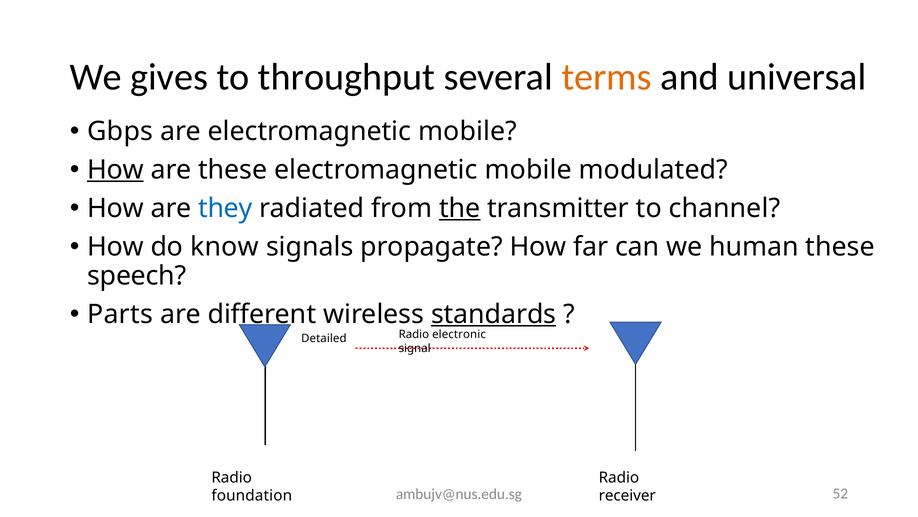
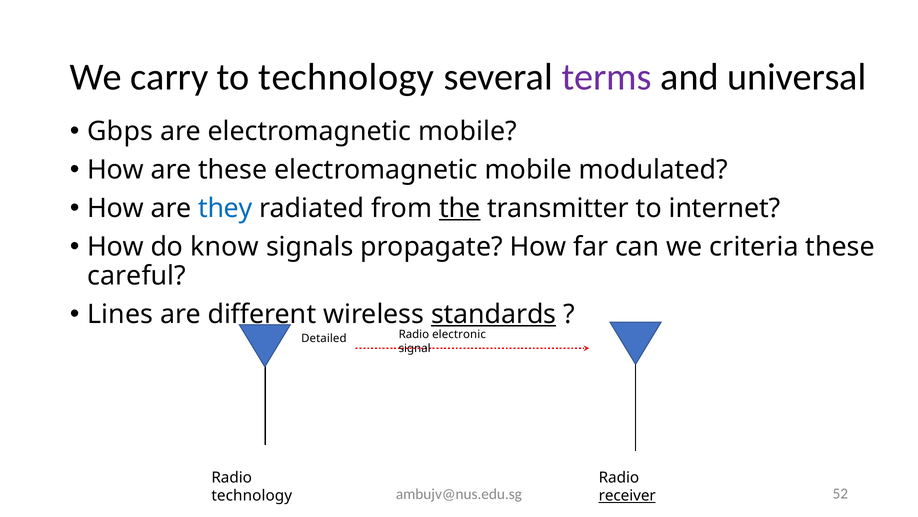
gives: gives -> carry (169, 77)
to throughput: throughput -> technology (346, 77)
terms colour: orange -> purple (607, 77)
How underline: present -> none (116, 170)
channel: channel -> internet (725, 208)
human: human -> criteria (754, 247)
speech: speech -> careful (137, 275)
Parts: Parts -> Lines (120, 314)
foundation: foundation -> technology (252, 495)
receiver underline: none -> present (627, 495)
